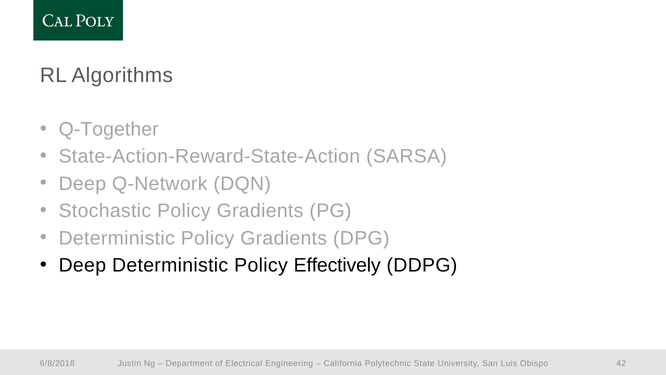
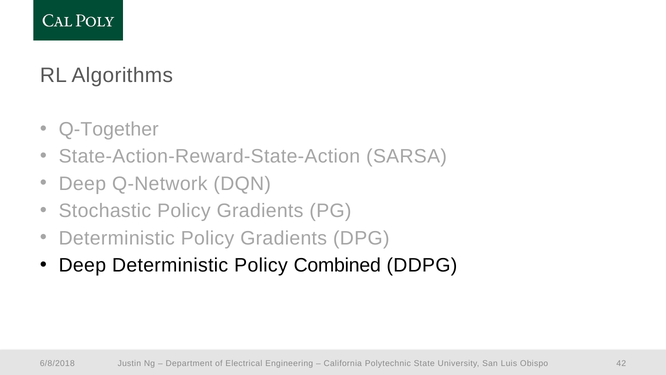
Effectively: Effectively -> Combined (337, 265)
